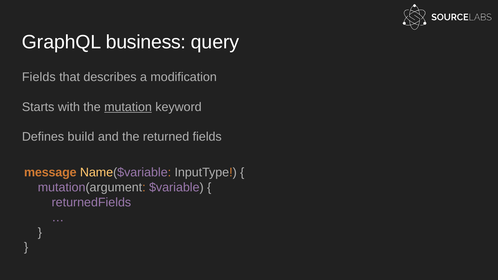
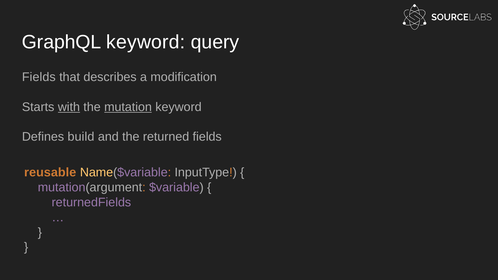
GraphQL business: business -> keyword (146, 42)
with underline: none -> present (69, 107)
message: message -> reusable (50, 173)
